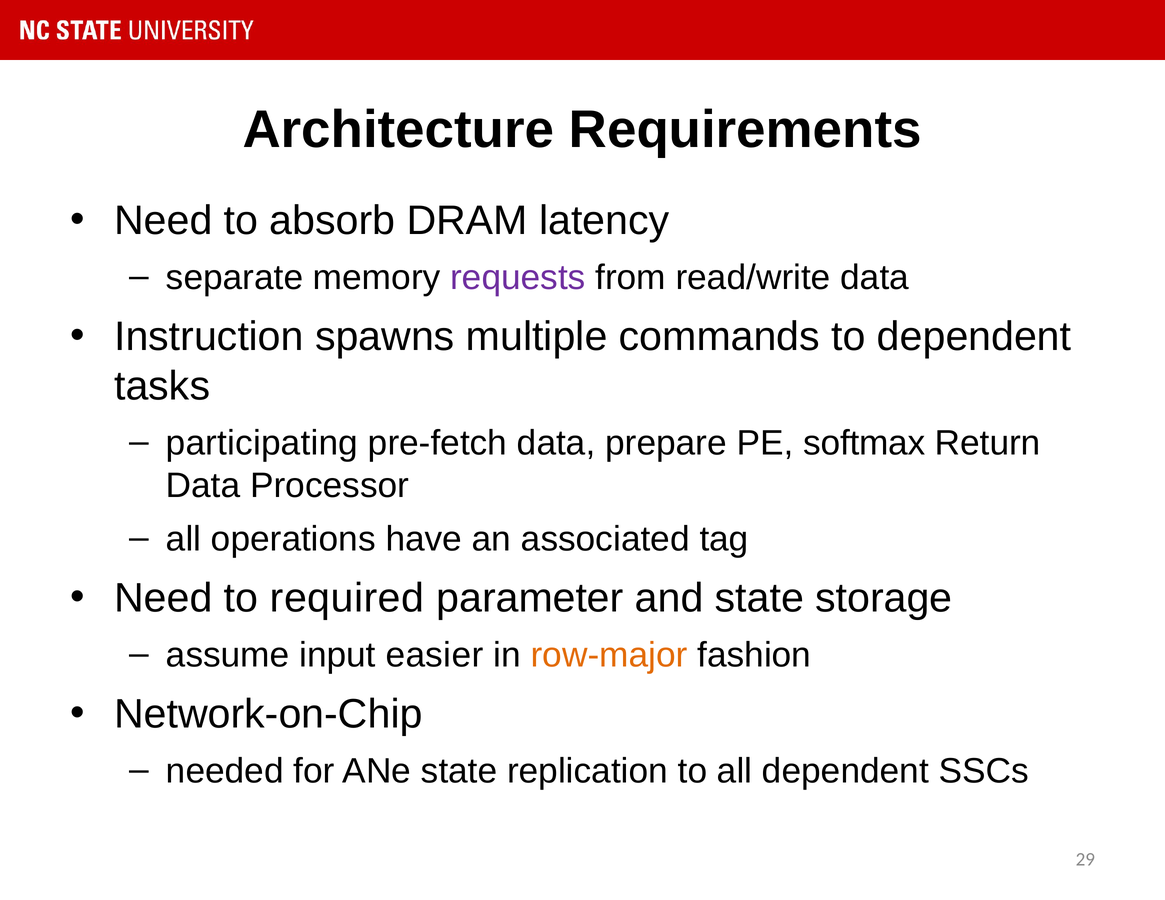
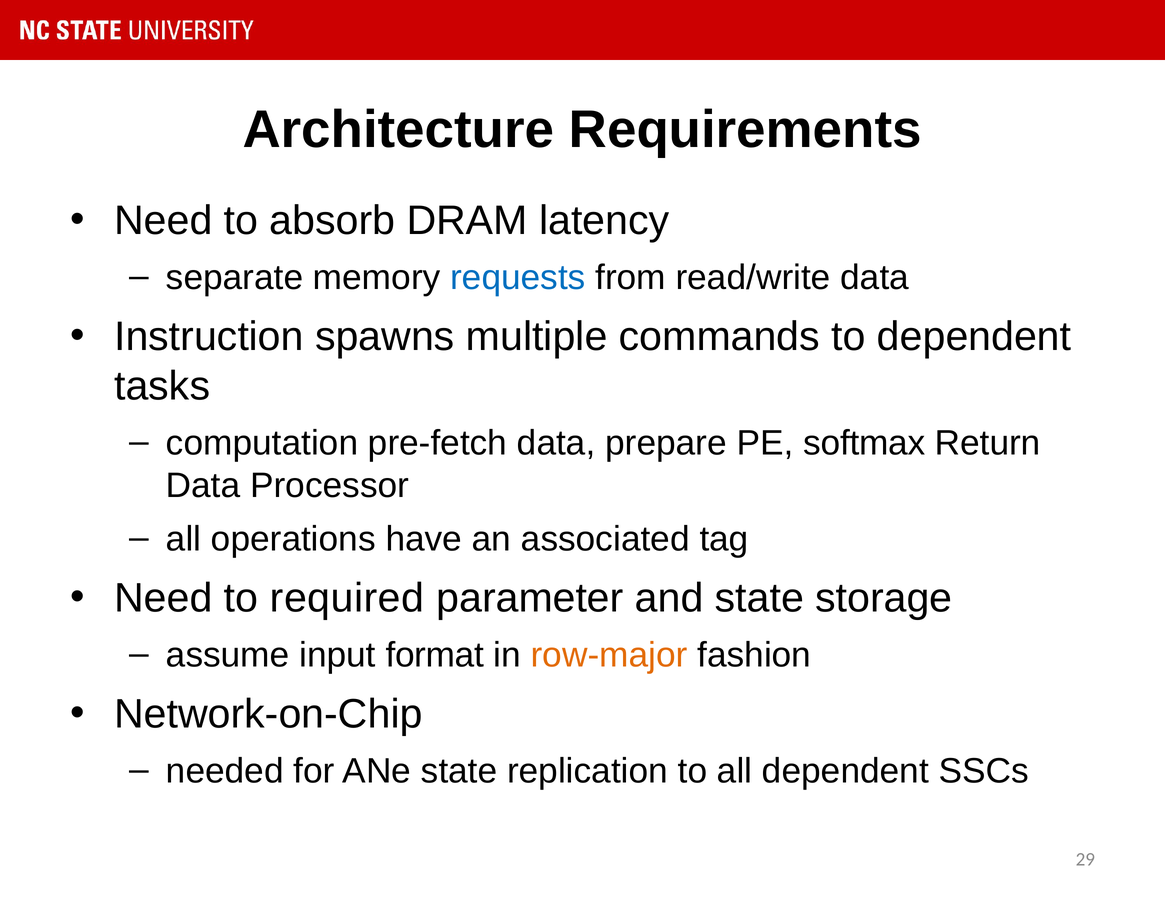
requests colour: purple -> blue (518, 278)
participating: participating -> computation (262, 443)
easier: easier -> format (435, 655)
